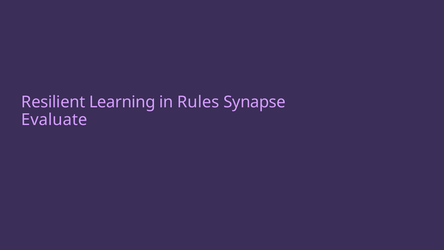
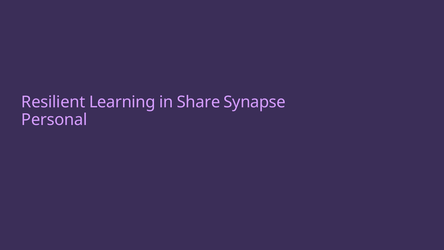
Rules: Rules -> Share (198, 102)
Evaluate: Evaluate -> Personal (54, 120)
